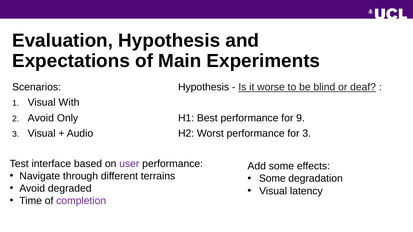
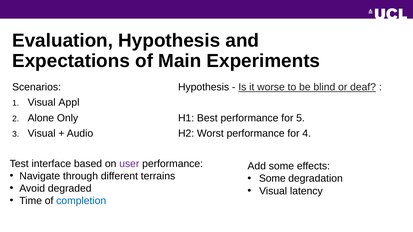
With: With -> Appl (69, 103)
9: 9 -> 5 (301, 118)
2 Avoid: Avoid -> Alone (41, 118)
for 3: 3 -> 4 (307, 134)
completion colour: purple -> blue (81, 201)
